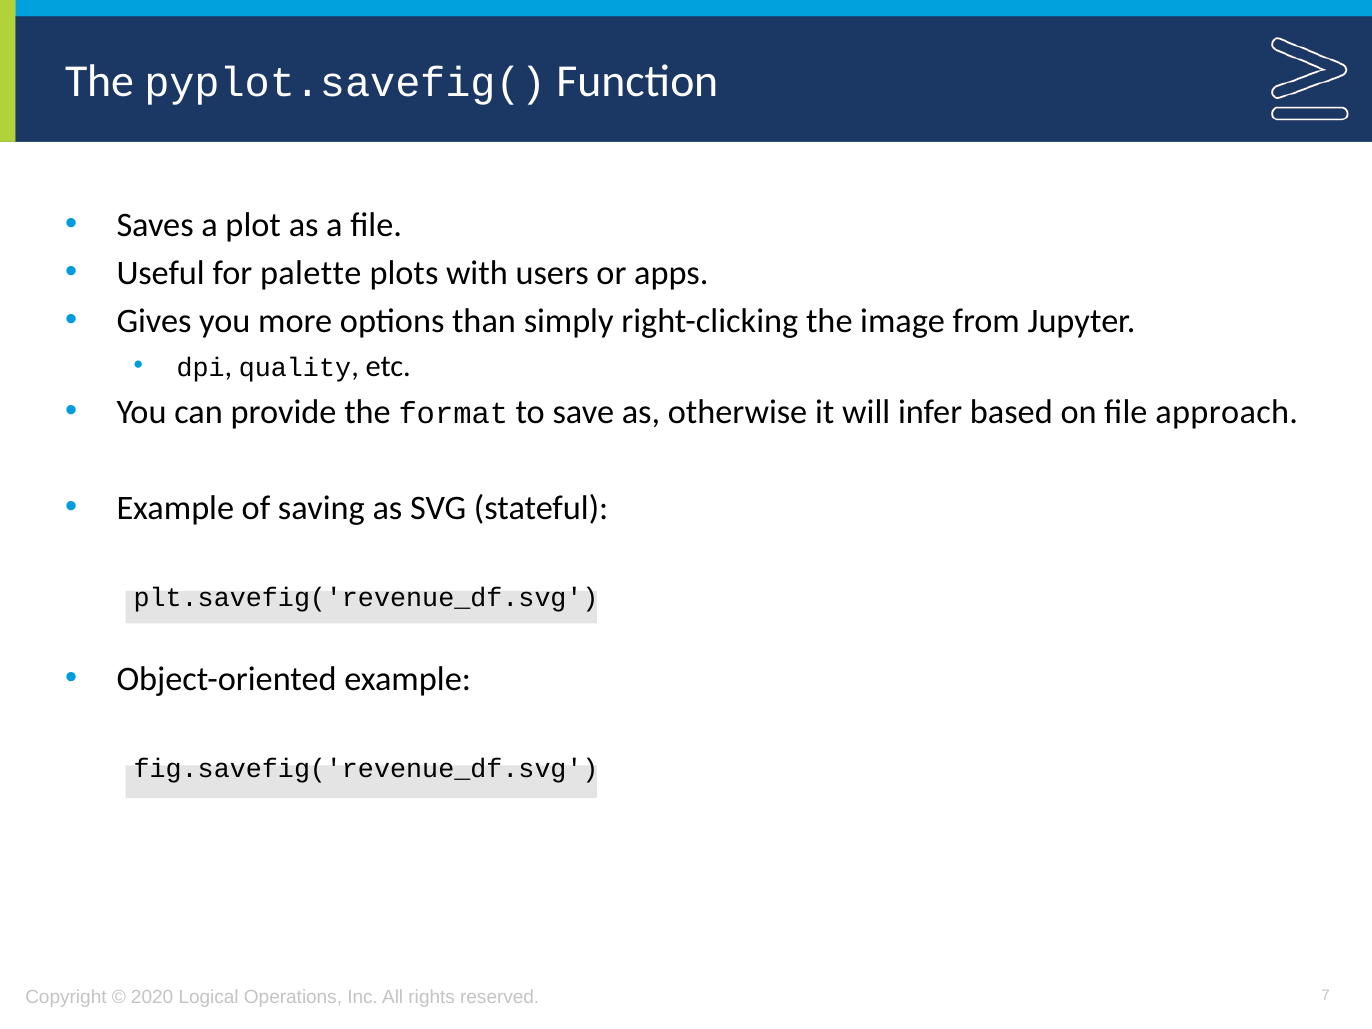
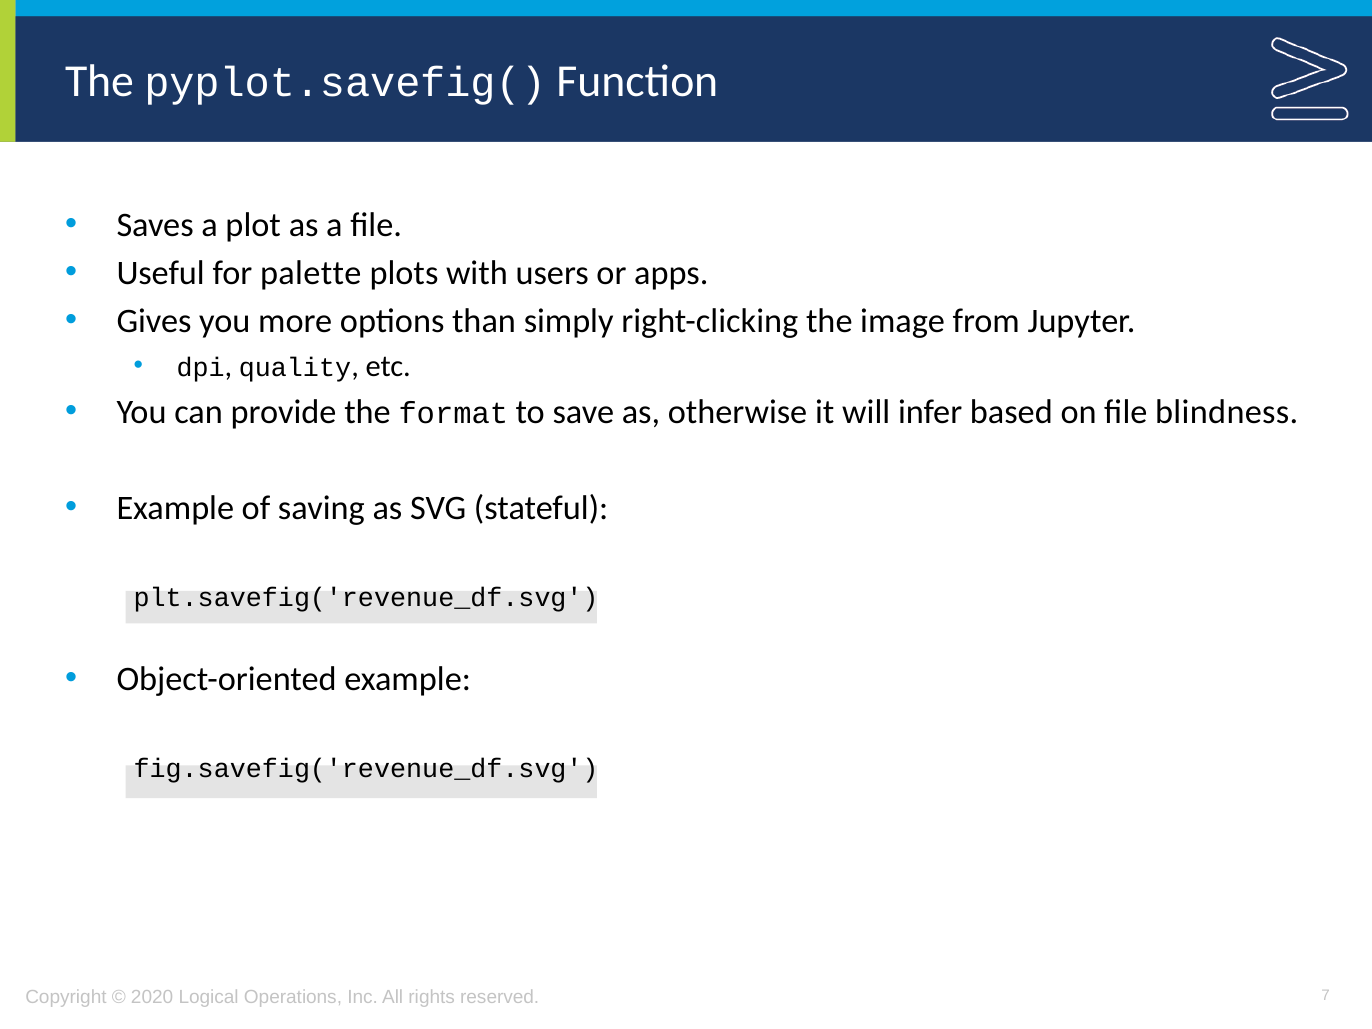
approach: approach -> blindness (1227, 412)
